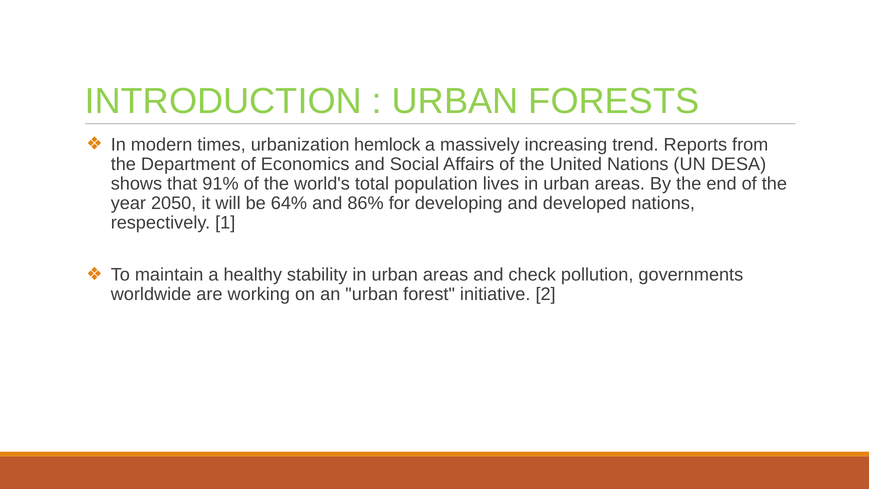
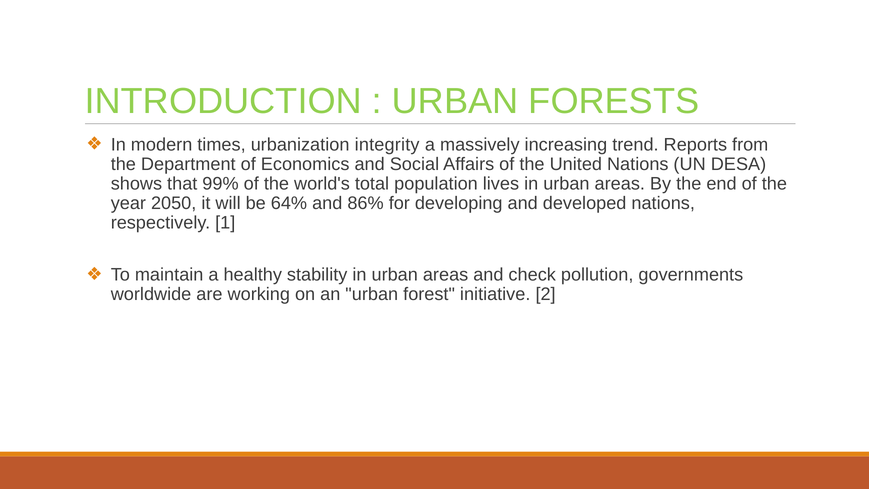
hemlock: hemlock -> integrity (387, 145)
91%: 91% -> 99% (221, 184)
